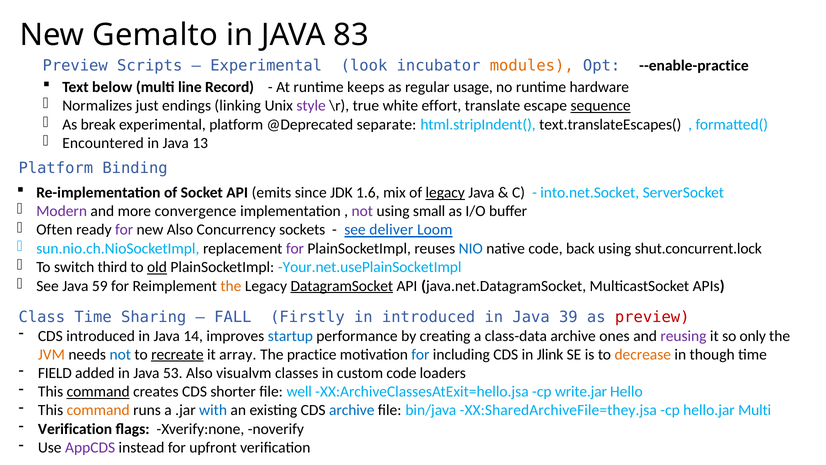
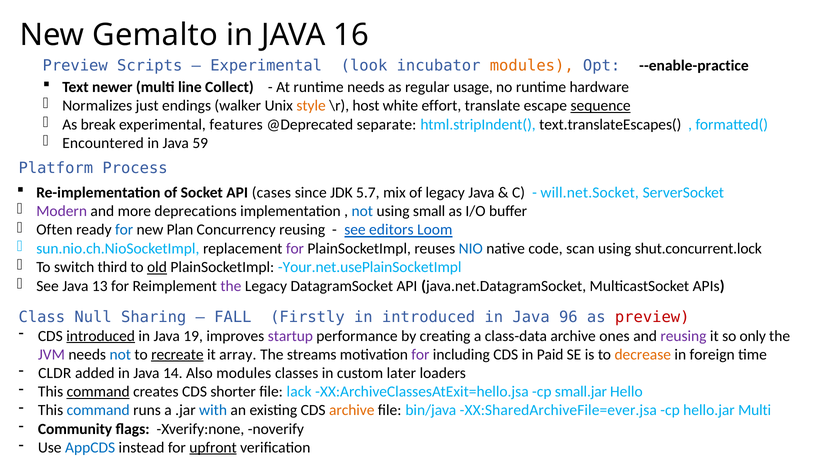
83: 83 -> 16 (351, 35)
below: below -> newer (112, 87)
Record: Record -> Collect (229, 87)
runtime keeps: keeps -> needs (366, 87)
linking: linking -> walker (238, 106)
style colour: purple -> orange (311, 106)
true: true -> host (366, 106)
experimental platform: platform -> features (236, 124)
13: 13 -> 59 (200, 143)
Binding: Binding -> Process (135, 168)
emits: emits -> cases (271, 192)
1.6: 1.6 -> 5.7 (368, 192)
legacy underline: present -> none (445, 192)
into.net.Socket: into.net.Socket -> will.net.Socket (590, 192)
convergence: convergence -> deprecations (196, 211)
not colour: purple -> blue (362, 211)
for colour: purple -> blue (124, 230)
new Also: Also -> Plan (180, 230)
Concurrency sockets: sockets -> reusing (302, 230)
deliver: deliver -> editors (391, 230)
back: back -> scan (580, 249)
59: 59 -> 13 (100, 286)
the colour: orange -> purple (231, 286)
DatagramSocket underline: present -> none (342, 286)
Class Time: Time -> Null (93, 317)
39: 39 -> 96 (568, 317)
introduced underline: none -> present (101, 336)
14: 14 -> 19 (193, 336)
startup colour: blue -> purple (290, 336)
JVM colour: orange -> purple (51, 354)
practice: practice -> streams (312, 354)
for colour: blue -> purple (420, 354)
Jlink: Jlink -> Paid (550, 354)
though: though -> foreign (712, 354)
FIELD: FIELD -> CLDR (55, 373)
53: 53 -> 14 (173, 373)
Also visualvm: visualvm -> modules (244, 373)
custom code: code -> later (401, 373)
well: well -> lack (299, 391)
write.jar: write.jar -> small.jar (581, 391)
command colour: orange -> blue (98, 410)
archive colour: blue -> orange (352, 410)
XX:SharedArchiveFile=they.jsa: XX:SharedArchiveFile=they.jsa -> XX:SharedArchiveFile=ever.jsa (558, 410)
Verification: Verification -> Community (75, 429)
AppCDS colour: purple -> blue (90, 447)
upfront underline: none -> present (213, 447)
